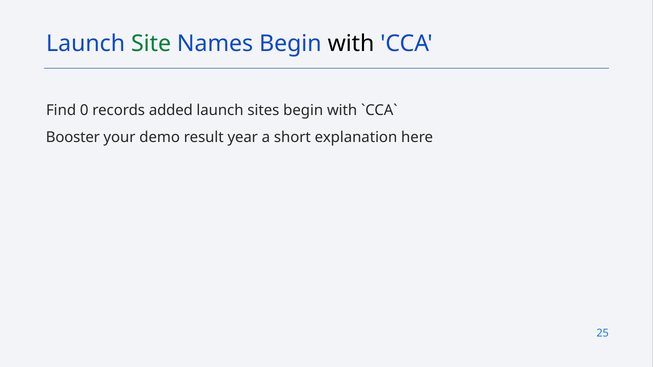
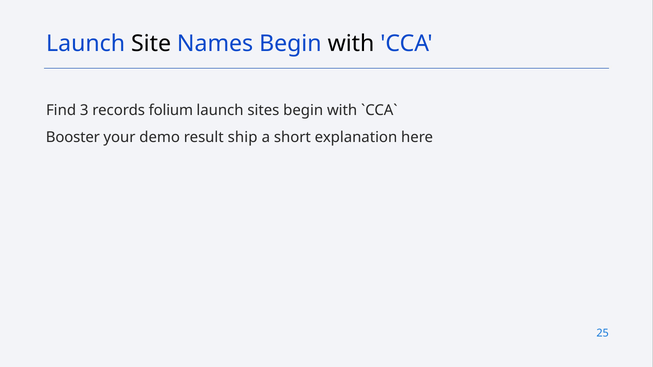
Site colour: green -> black (151, 44)
0: 0 -> 3 (84, 110)
added: added -> folium (171, 110)
year: year -> ship (243, 138)
